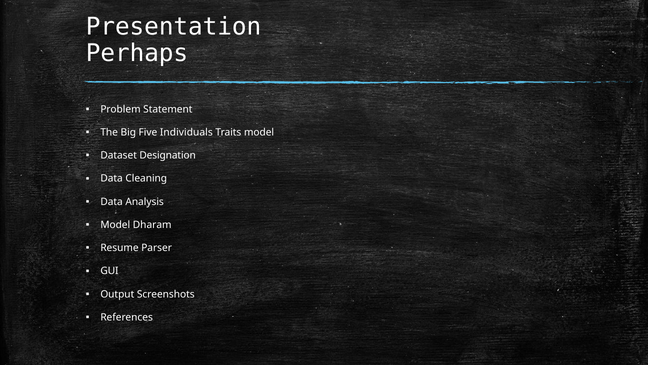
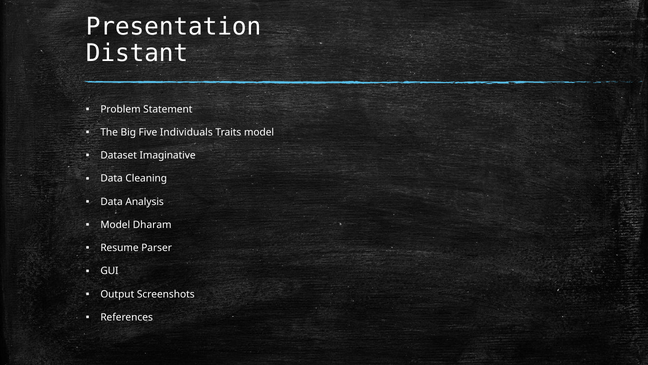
Perhaps: Perhaps -> Distant (137, 53)
Designation: Designation -> Imaginative (168, 155)
